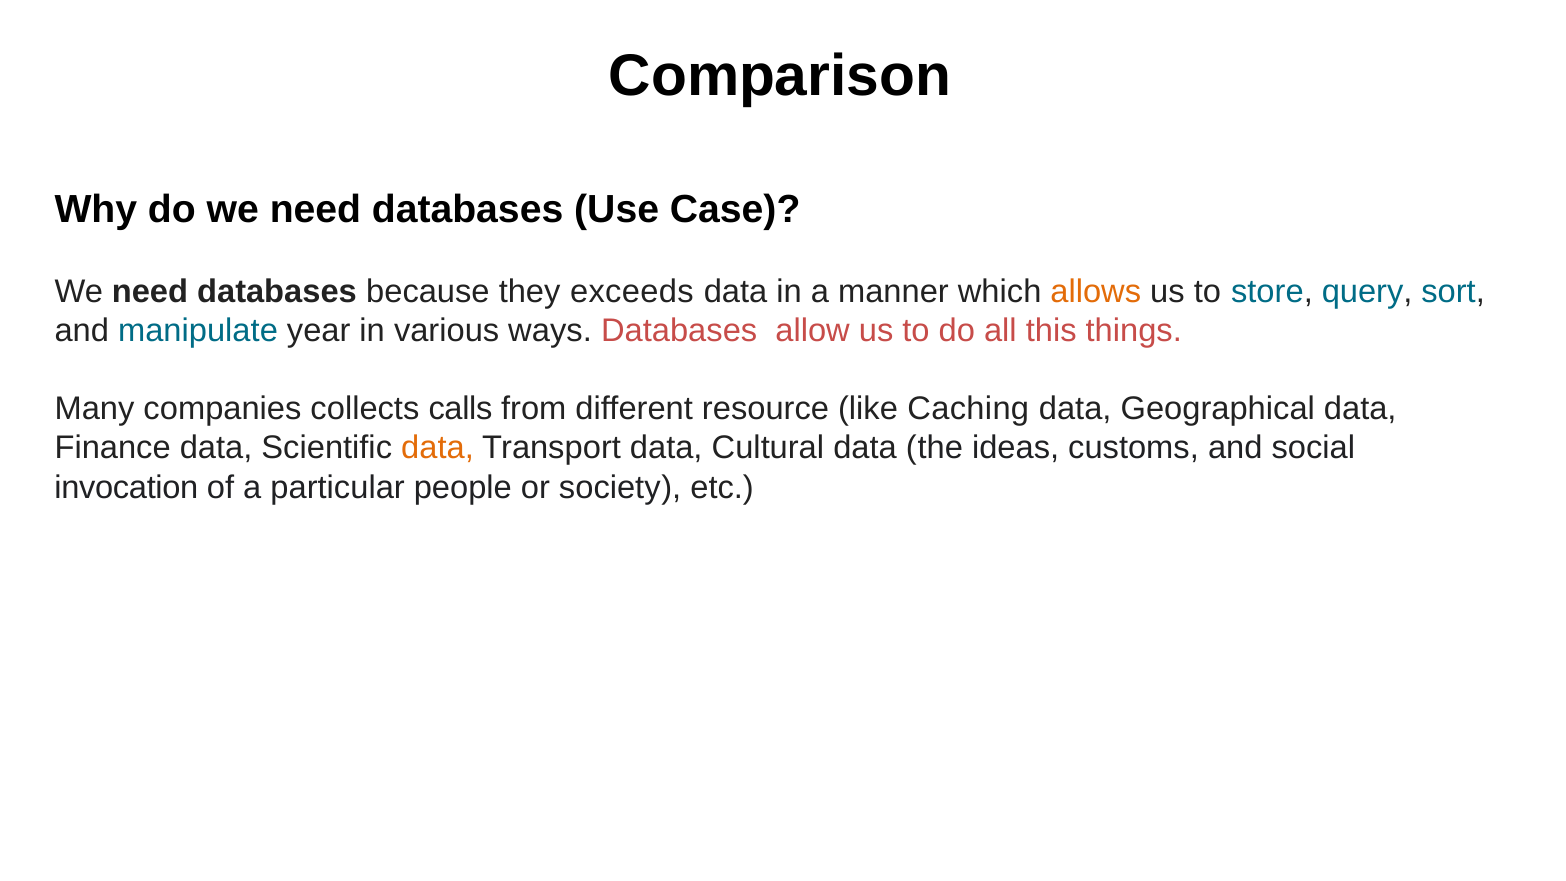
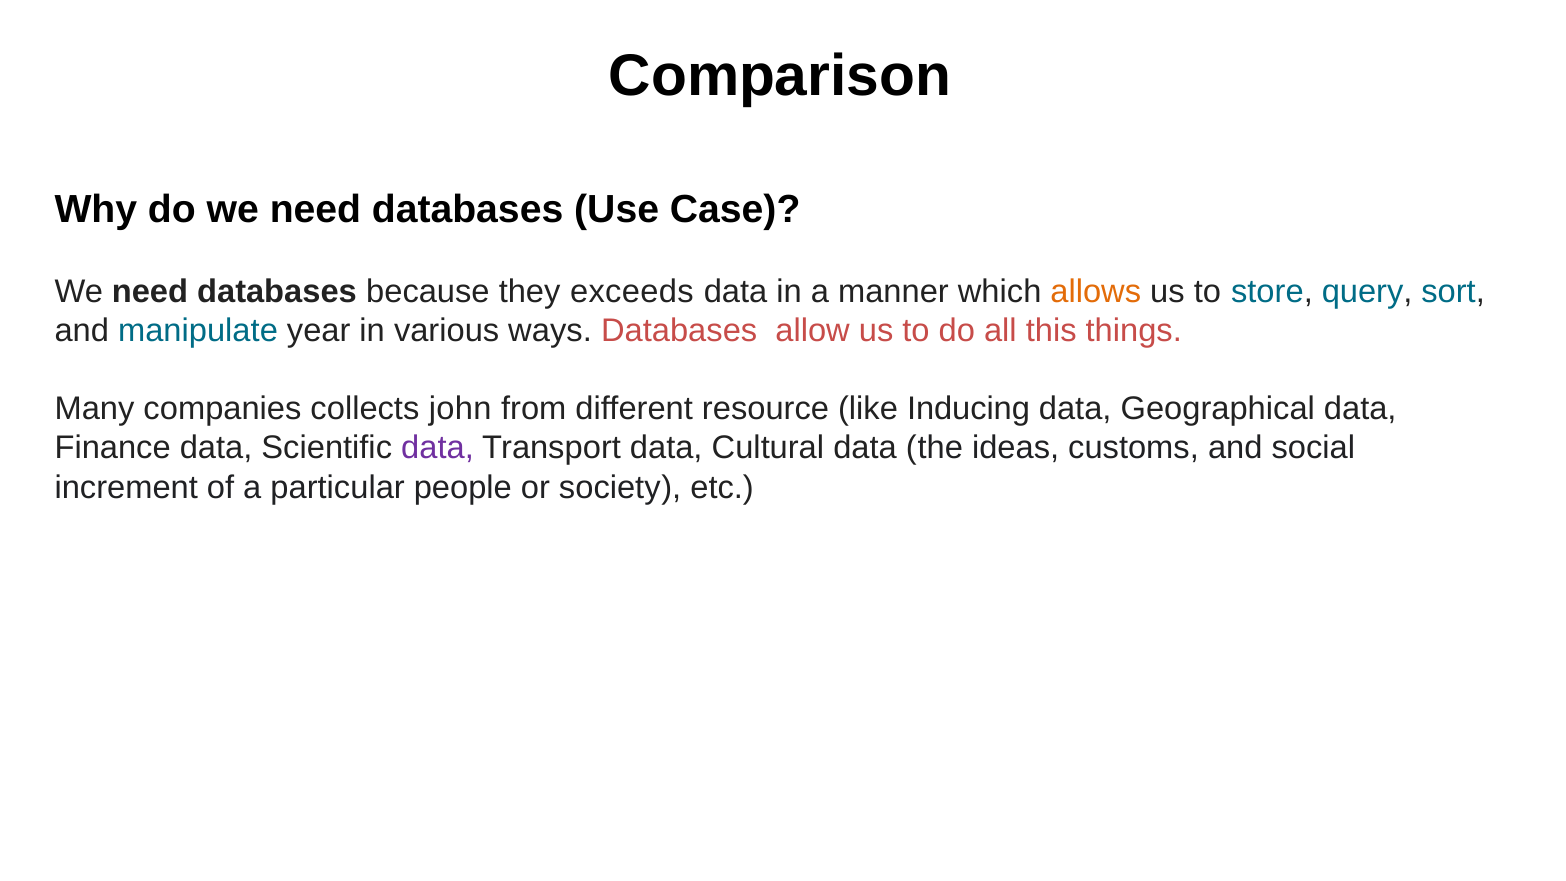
calls: calls -> john (460, 409)
Caching: Caching -> Inducing (968, 409)
data colour: orange -> purple (437, 448)
invocation: invocation -> increment (126, 487)
